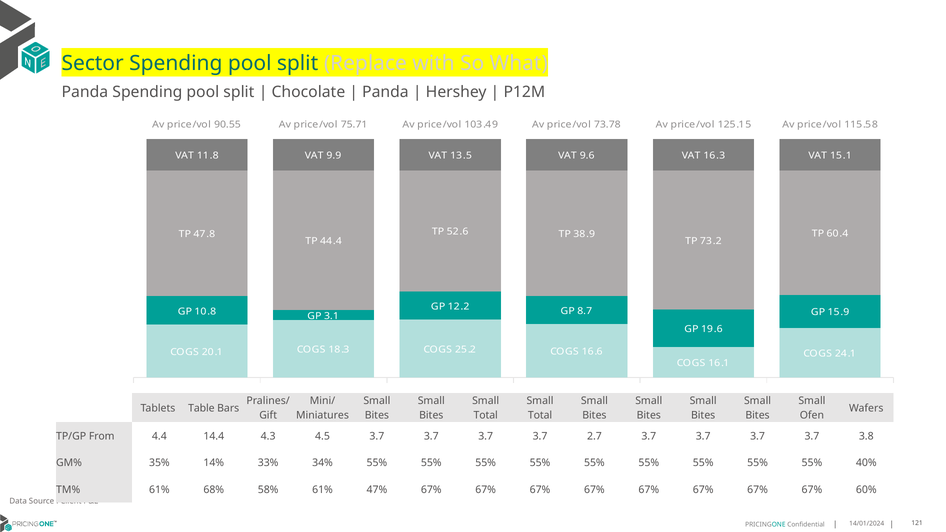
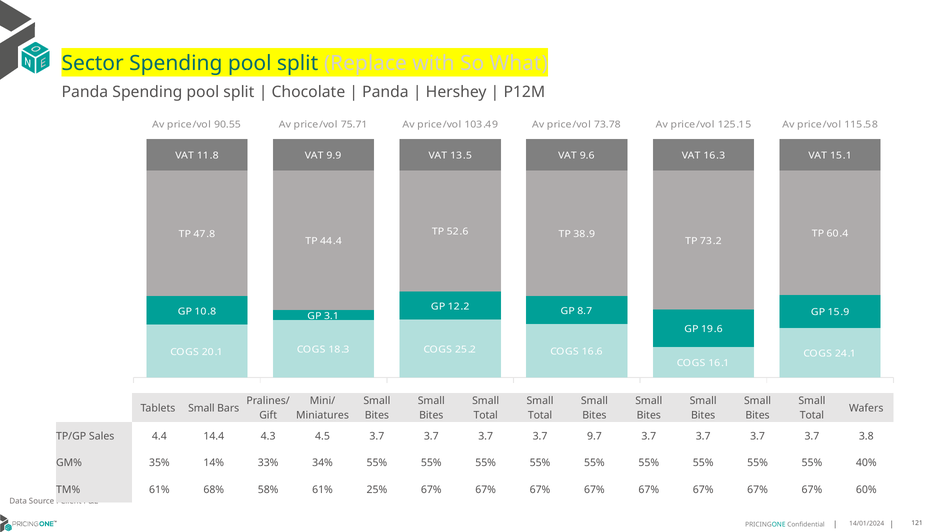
Tablets Table: Table -> Small (201, 408)
Ofen: Ofen -> Total (812, 416)
From: From -> Sales (102, 436)
2.7: 2.7 -> 9.7 (594, 436)
47%: 47% -> 25% (377, 490)
